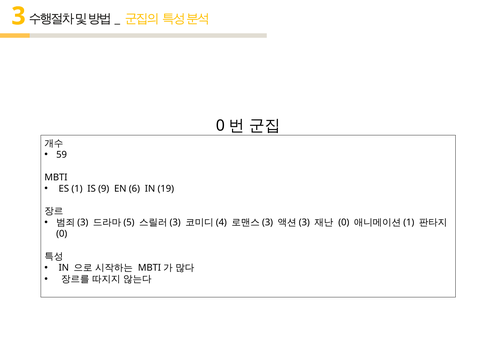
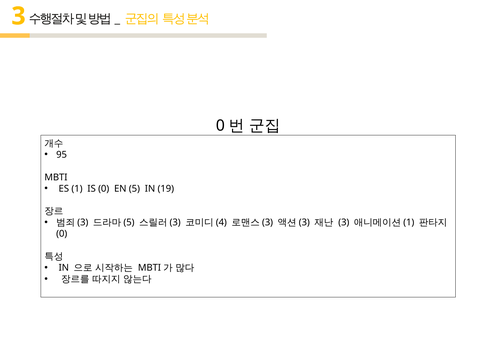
59: 59 -> 95 (62, 154)
IS 9: 9 -> 0 (104, 188)
6: 6 -> 5 (134, 188)
0: 0 -> 3 (344, 222)
